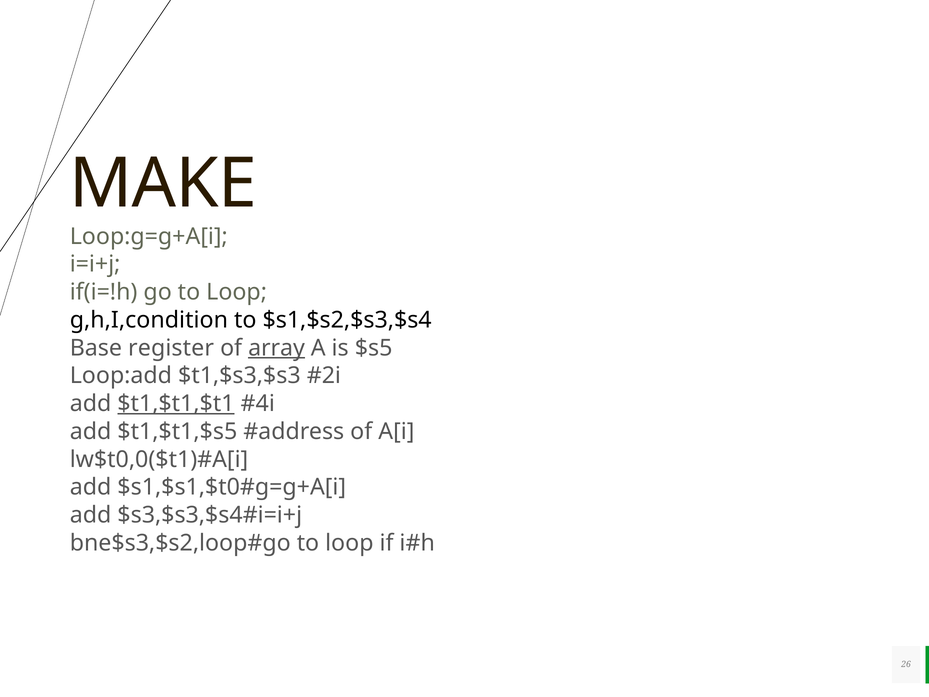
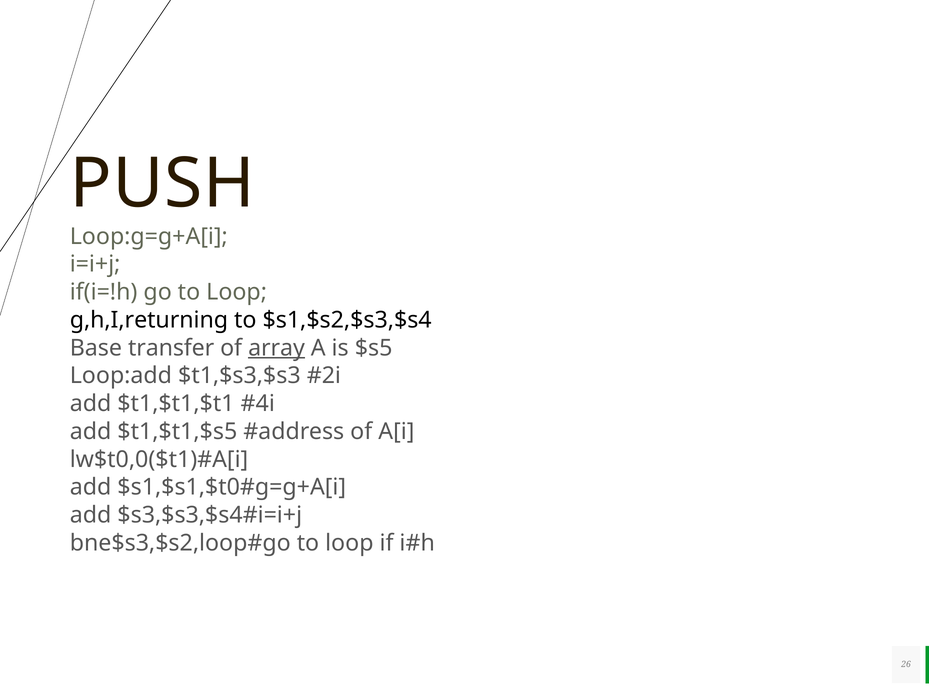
MAKE: MAKE -> PUSH (162, 184)
g,h,I,condition: g,h,I,condition -> g,h,I,returning (149, 320)
register: register -> transfer (171, 348)
$t1,$t1,$t1 underline: present -> none (176, 404)
